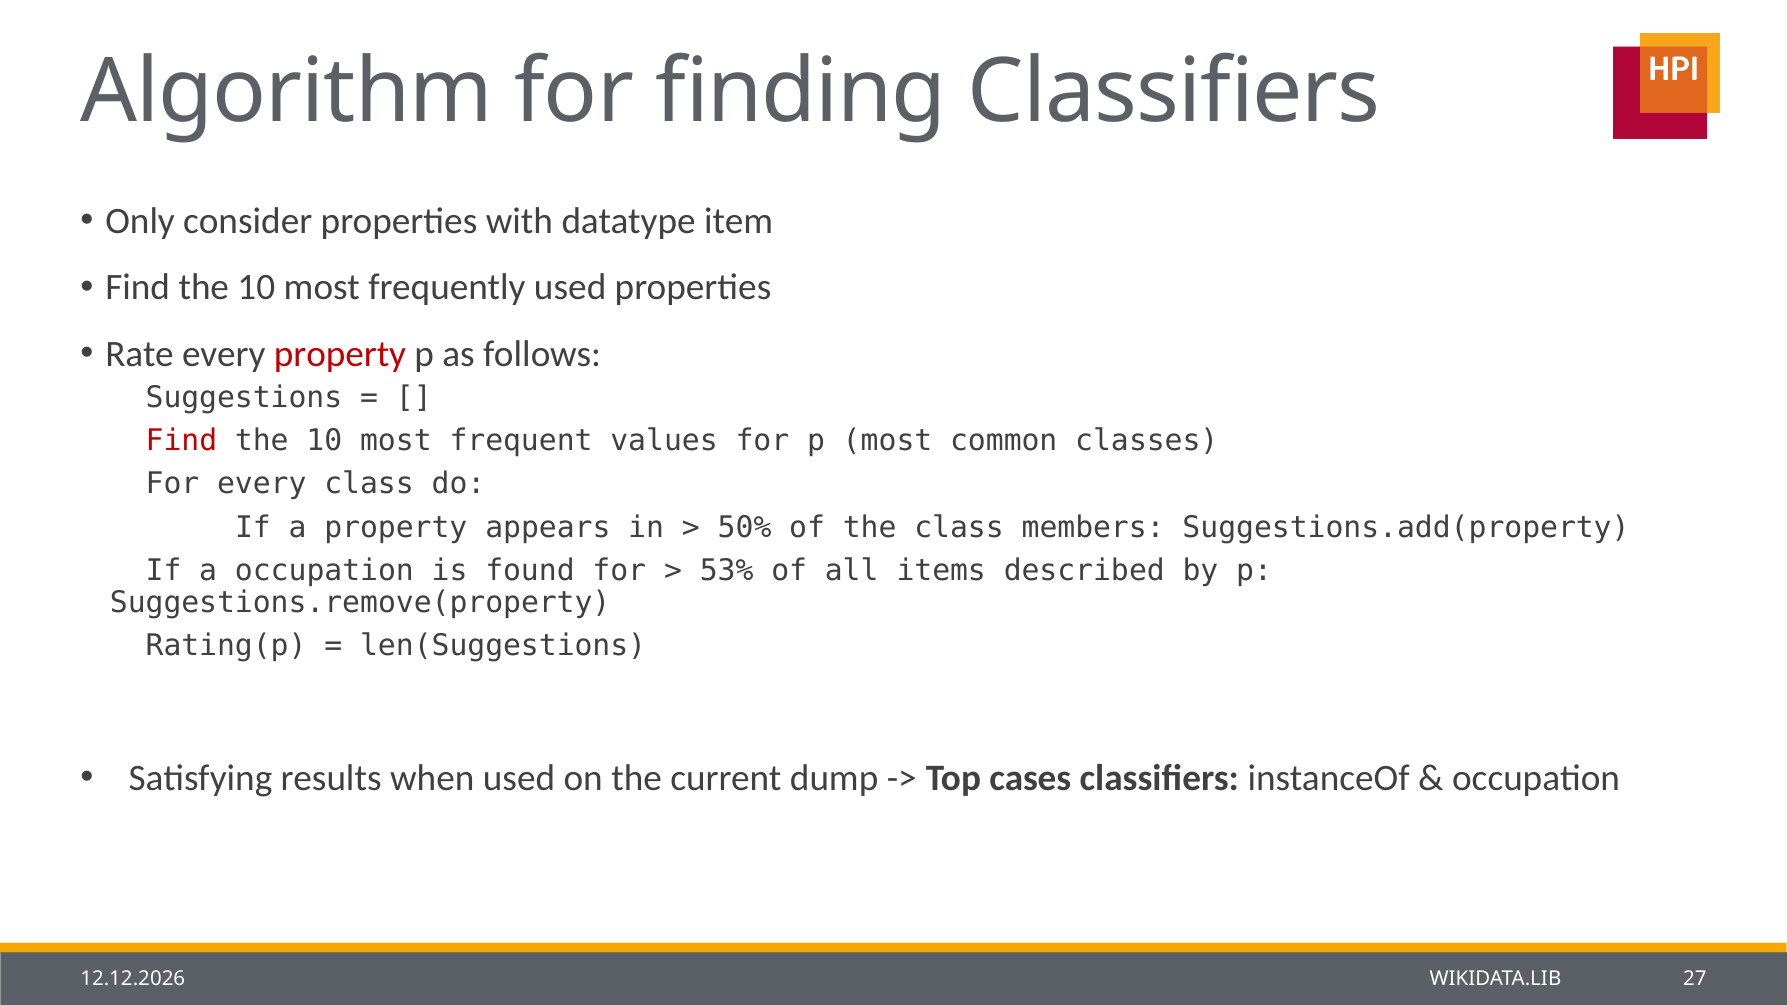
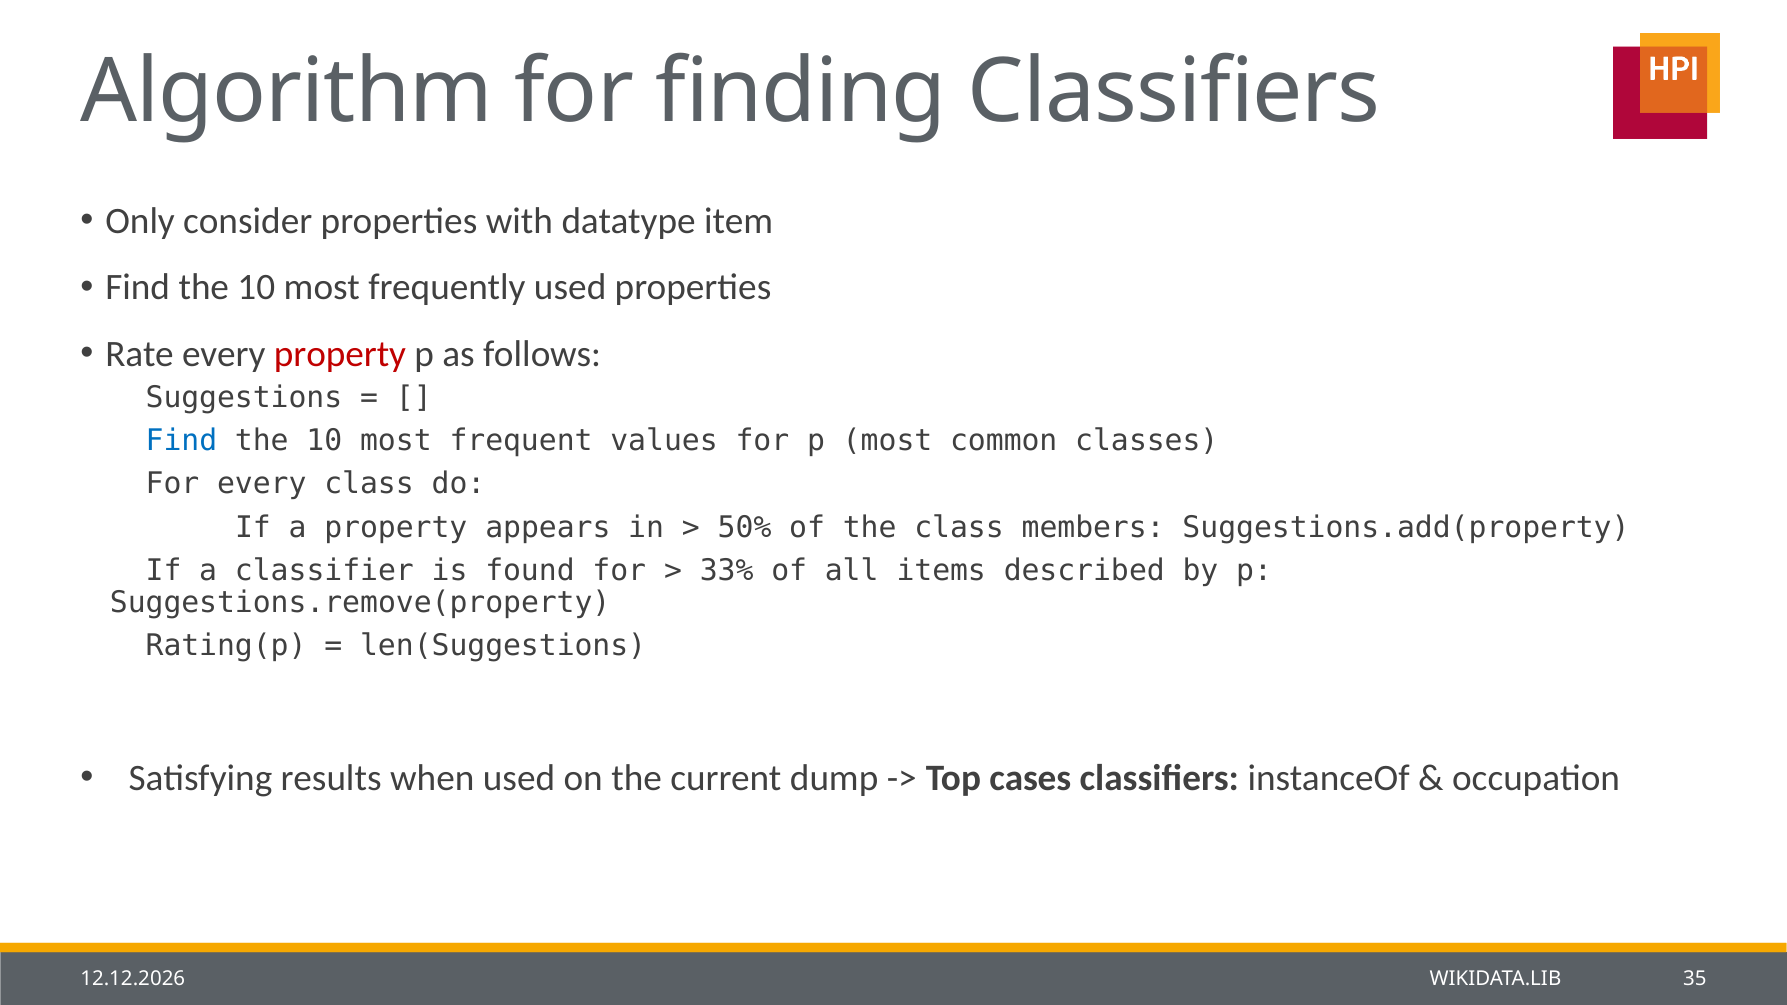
Find colour: red -> blue (181, 441)
a occupation: occupation -> classifier (324, 571)
53%: 53% -> 33% (727, 571)
27: 27 -> 35 (1695, 979)
